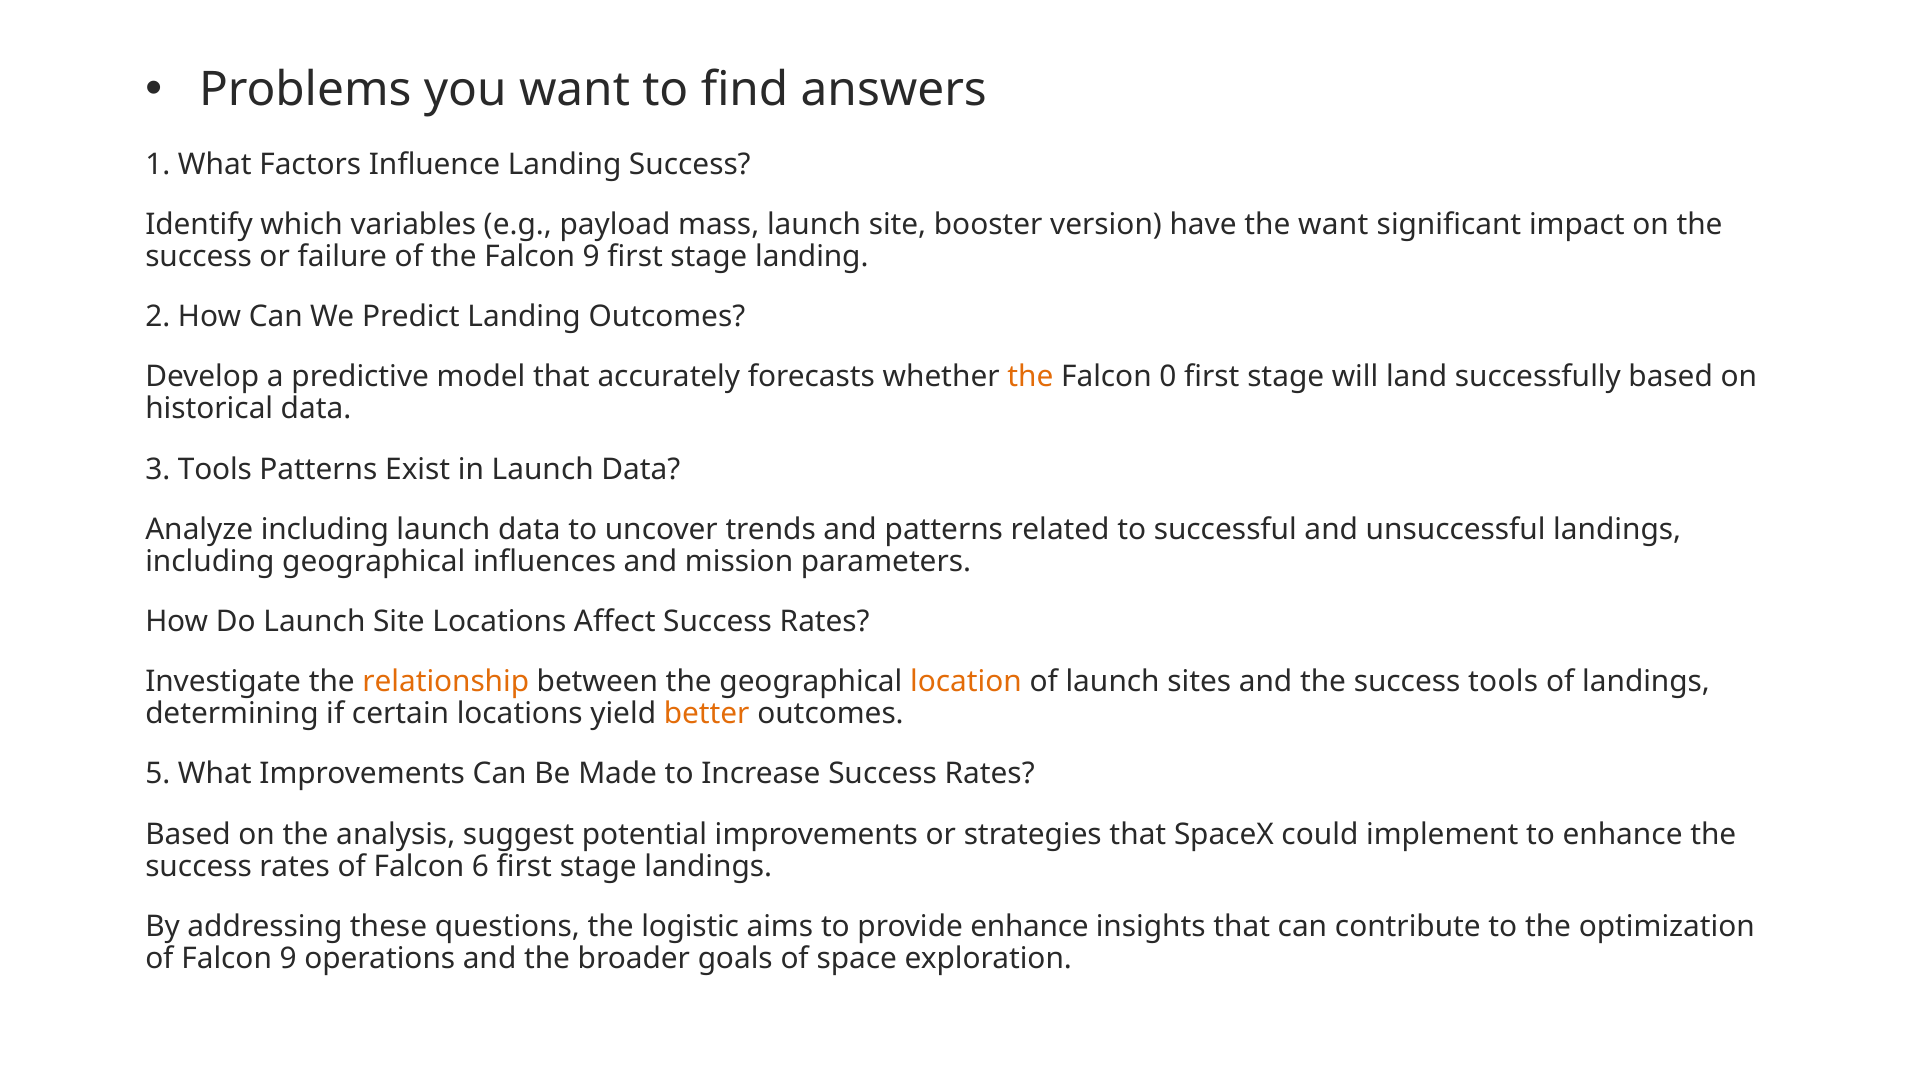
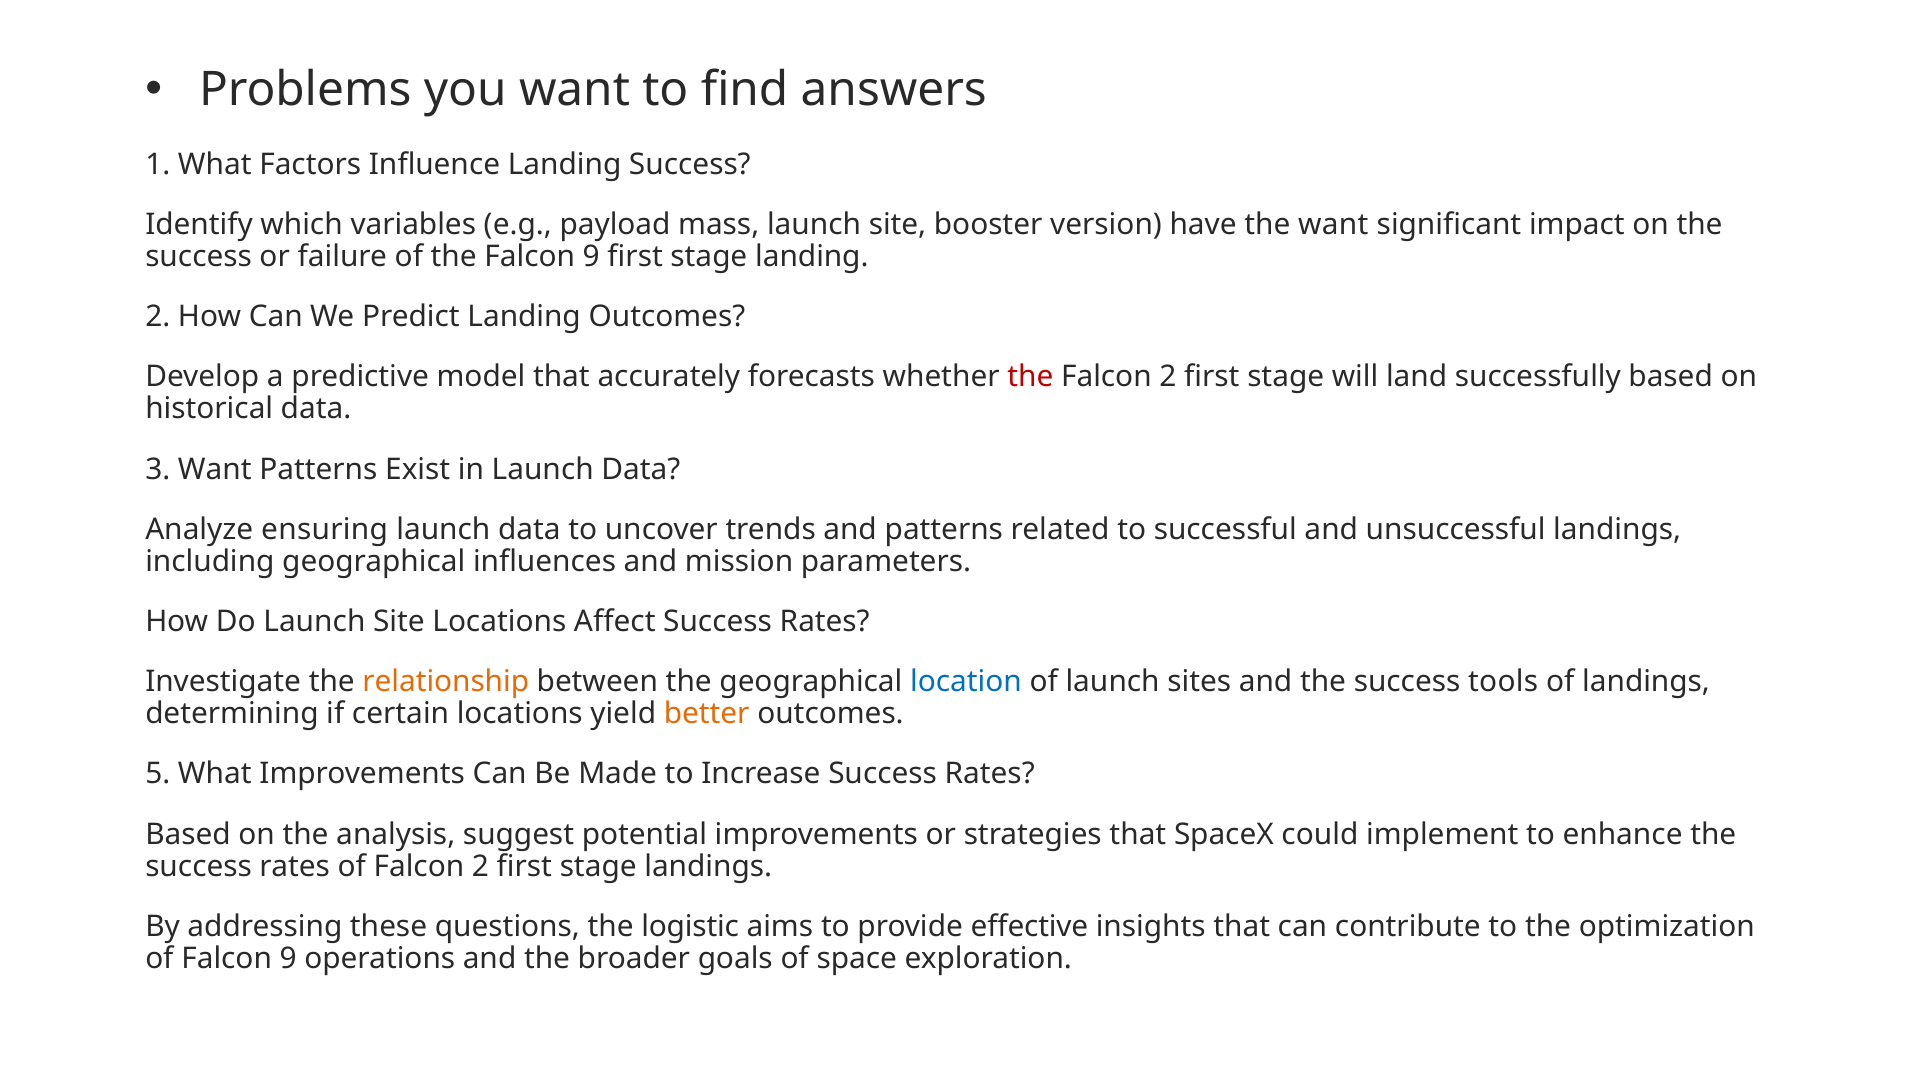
the colour: orange -> red (1030, 377)
0: 0 -> 2 (1168, 377)
3 Tools: Tools -> Want (215, 469)
Analyze including: including -> ensuring (325, 529)
location colour: orange -> blue (966, 682)
of Falcon 6: 6 -> 2 (480, 866)
provide enhance: enhance -> effective (1029, 926)
